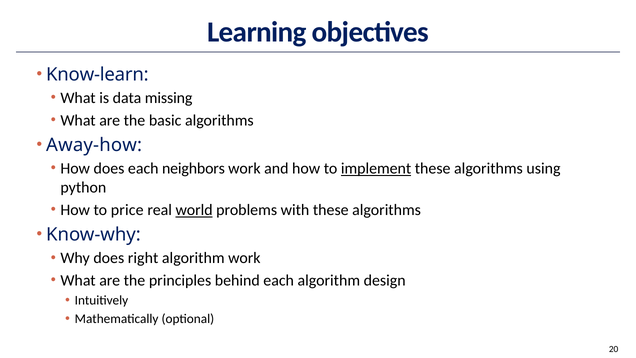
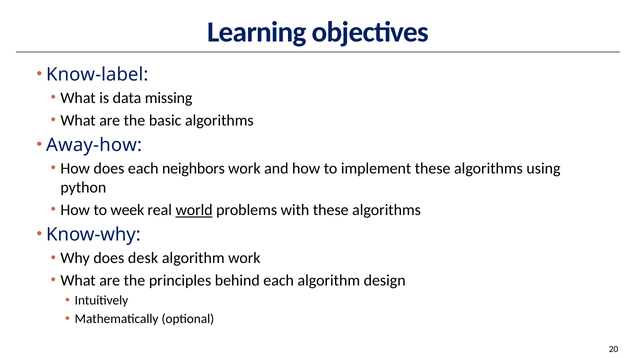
Know-learn: Know-learn -> Know-label (97, 74)
implement underline: present -> none (376, 168)
price: price -> week (127, 210)
right: right -> desk (143, 258)
